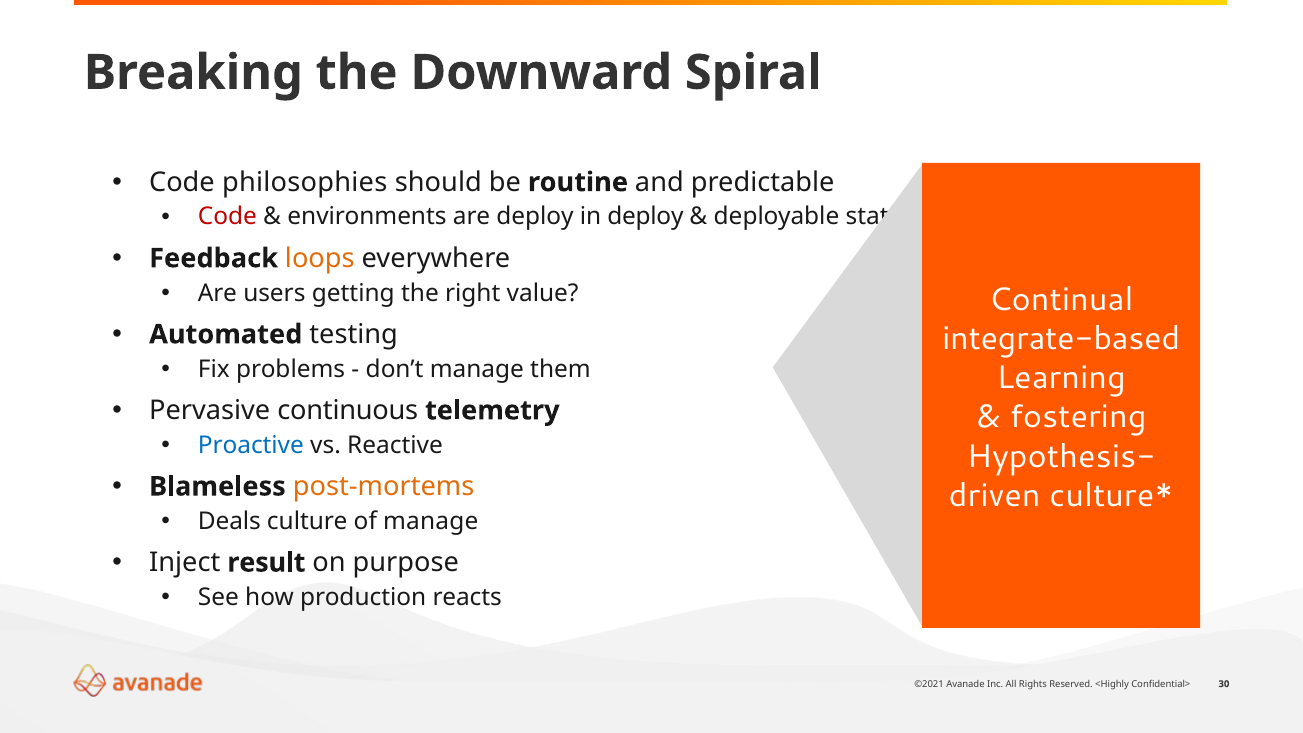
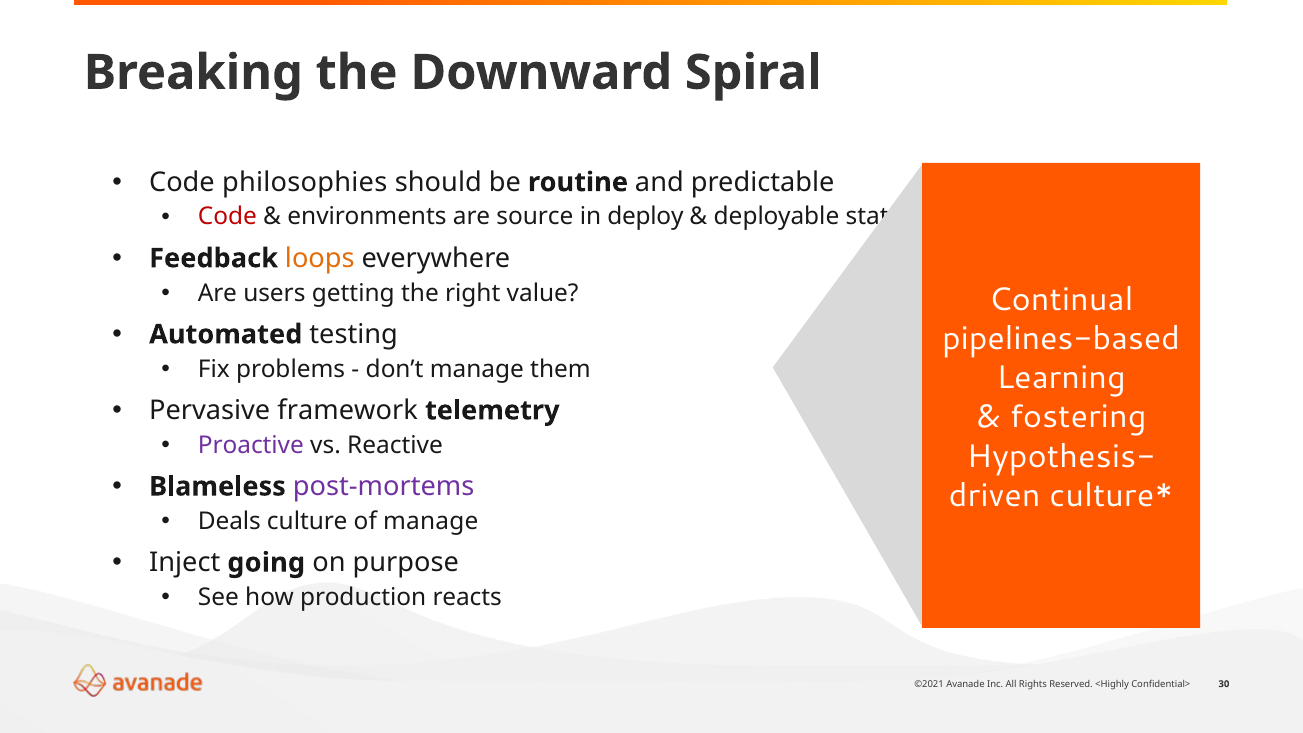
are deploy: deploy -> source (535, 217)
integrate-based: integrate-based -> pipelines-based (1061, 339)
continuous: continuous -> framework (348, 410)
Proactive colour: blue -> purple (251, 445)
post-mortems colour: orange -> purple (384, 487)
result: result -> going (266, 563)
